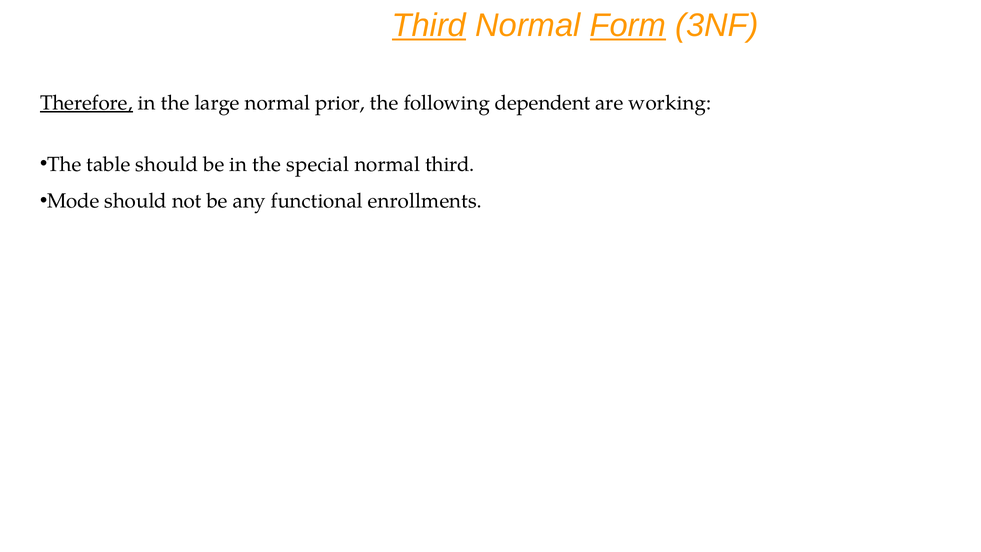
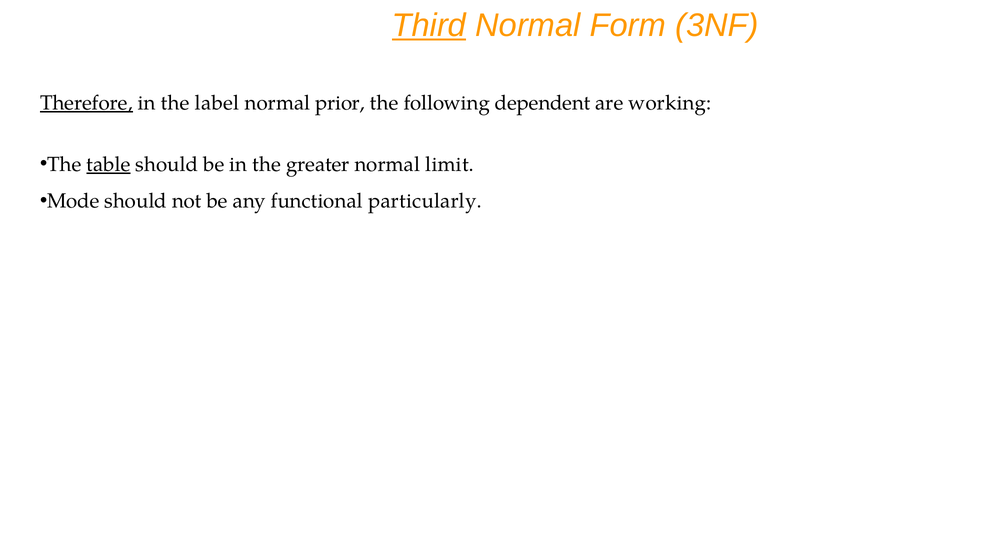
Form underline: present -> none (628, 26)
large: large -> label (217, 103)
table underline: none -> present (108, 164)
special: special -> greater (318, 164)
normal third: third -> limit (450, 164)
enrollments: enrollments -> particularly (425, 201)
